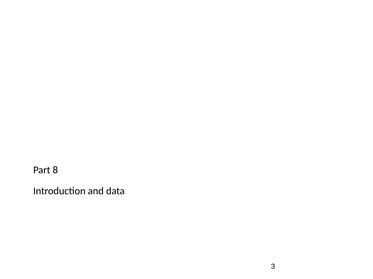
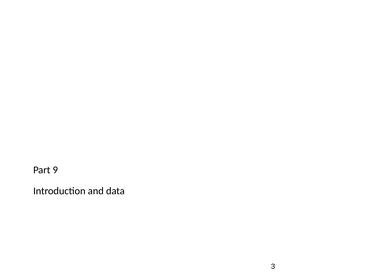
8: 8 -> 9 (55, 171)
